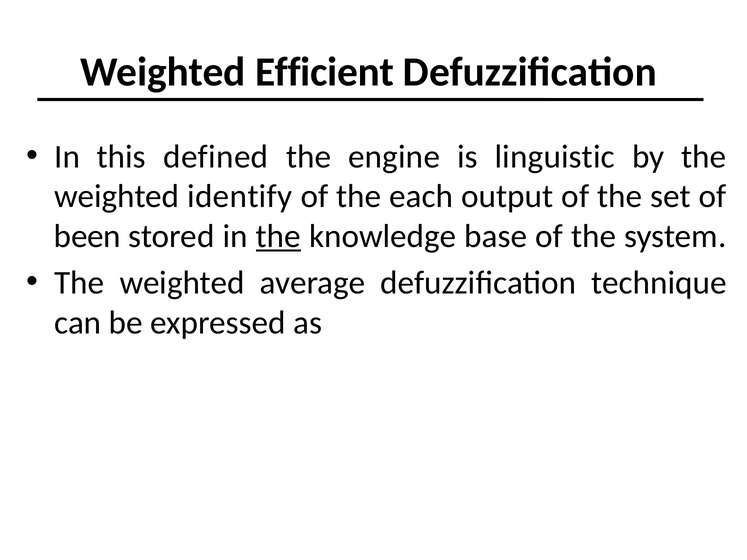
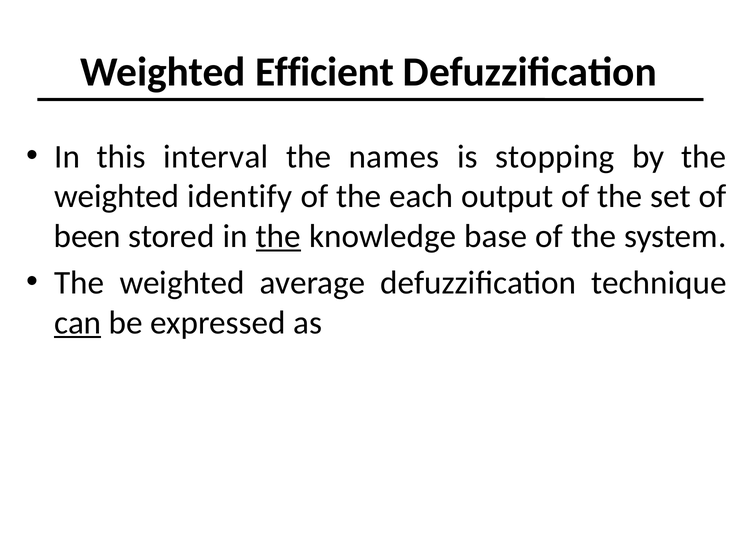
defined: defined -> interval (216, 157)
engine: engine -> names (394, 157)
linguistic: linguistic -> stopping (555, 157)
can underline: none -> present (78, 323)
